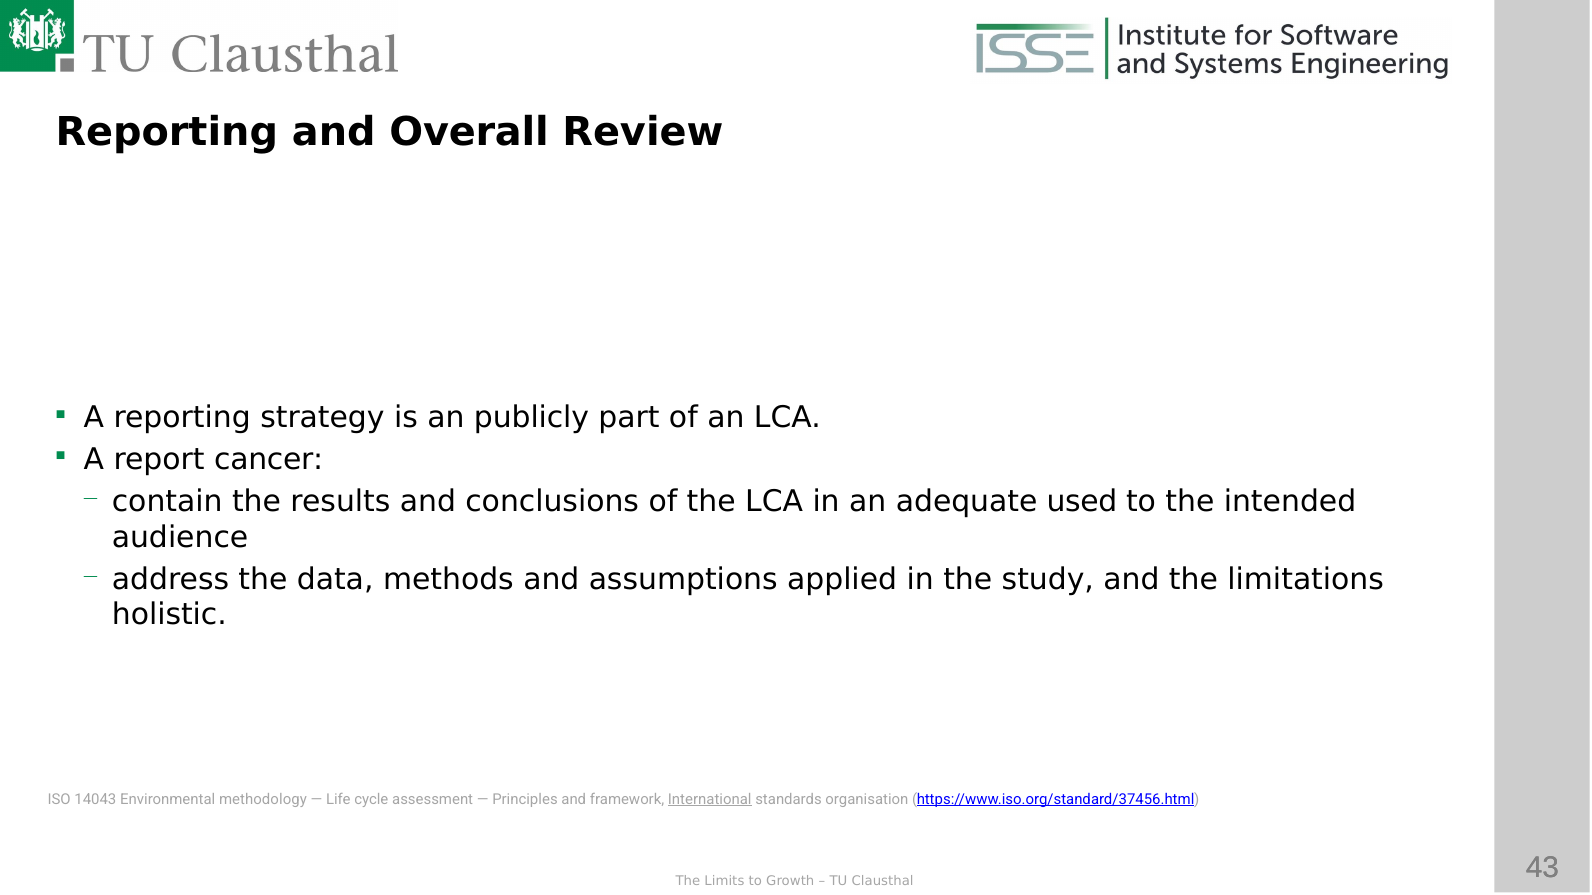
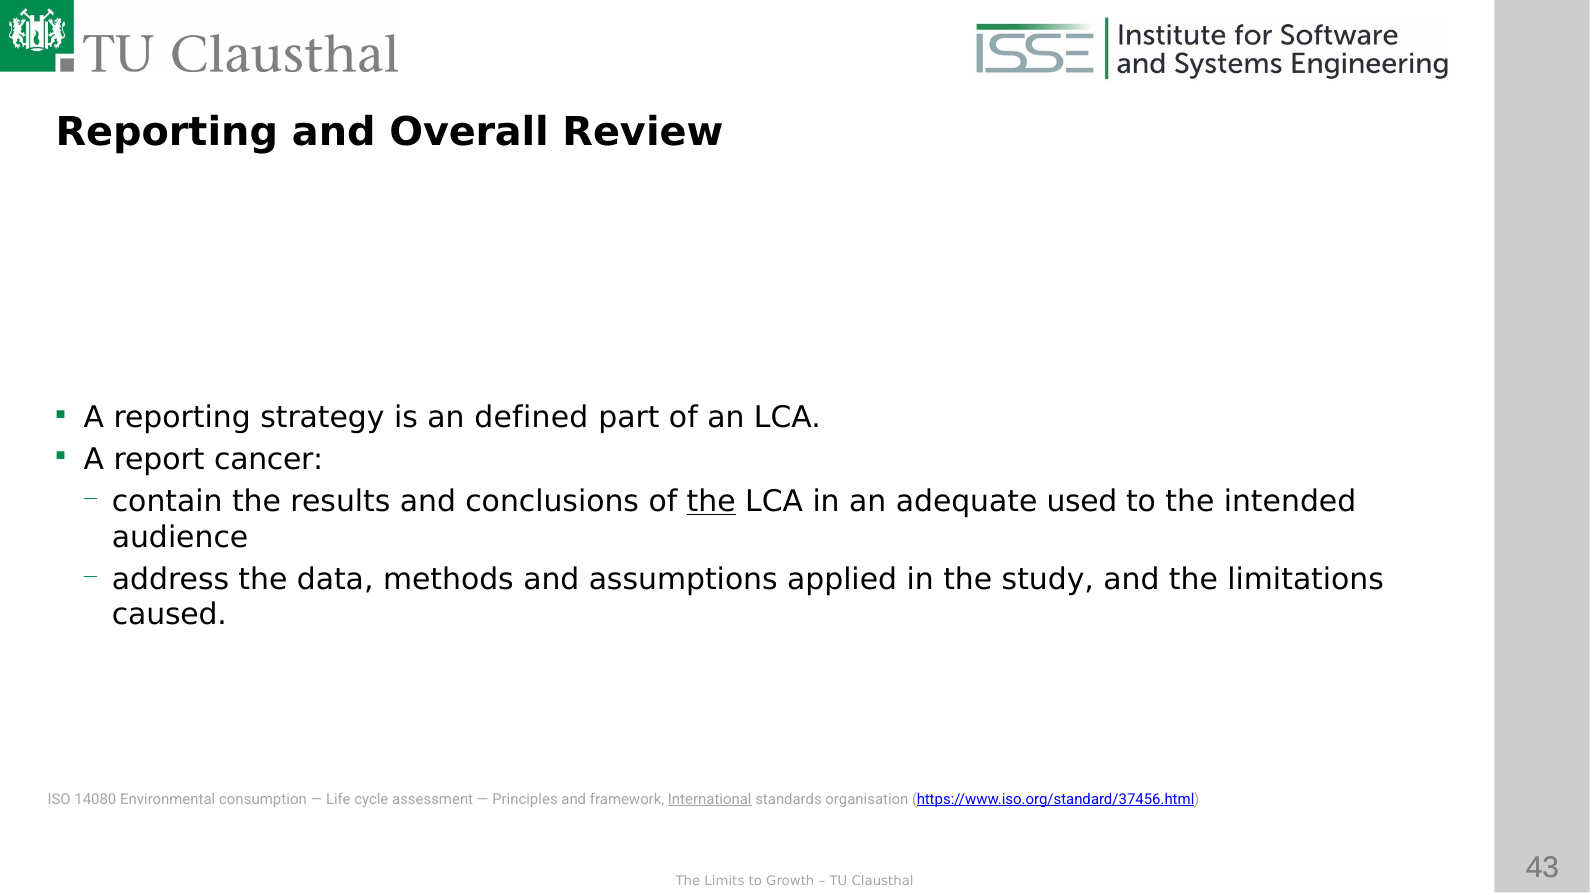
publicly: publicly -> defined (531, 418)
the underline: none -> present (711, 502)
holistic: holistic -> caused (169, 615)
14043: 14043 -> 14080 (95, 800)
methodology: methodology -> consumption (263, 800)
